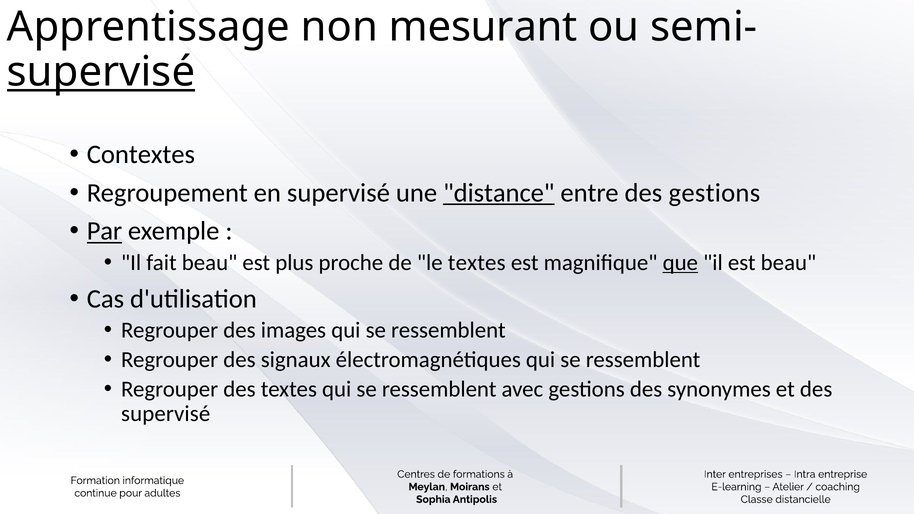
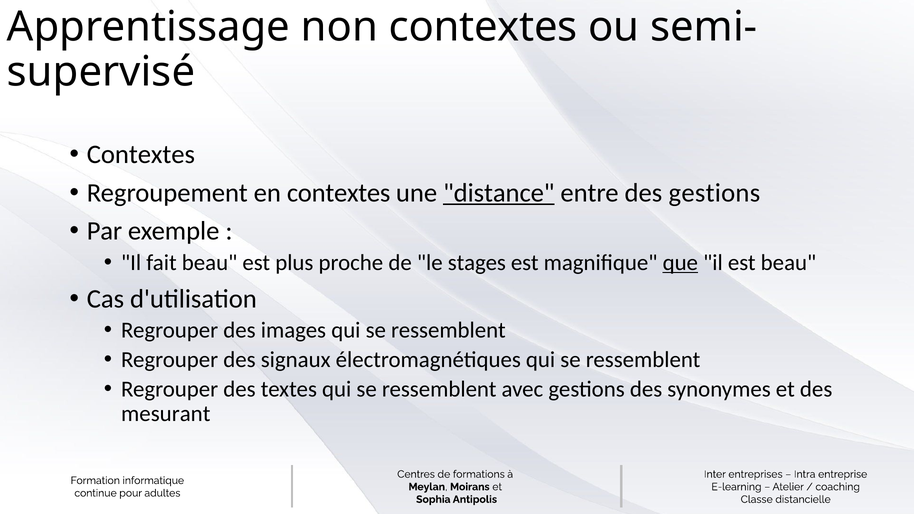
non mesurant: mesurant -> contextes (483, 27)
supervisé underline: present -> none (101, 72)
en supervisé: supervisé -> contextes (339, 193)
Par underline: present -> none (104, 231)
le textes: textes -> stages (477, 263)
supervisé: supervisé -> mesurant (166, 414)
